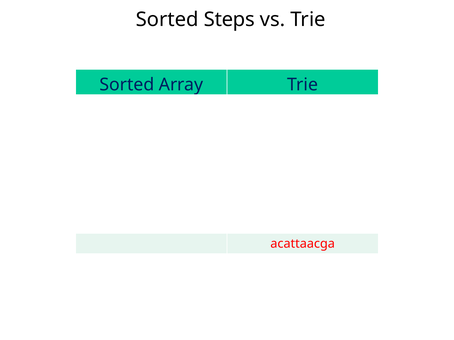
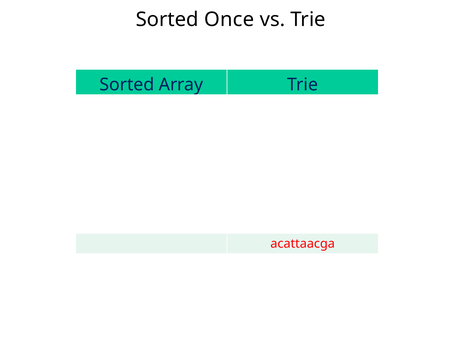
Sorted Steps: Steps -> Once (229, 20)
